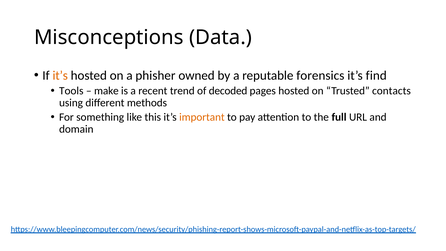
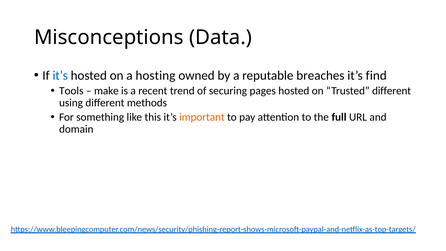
it’s colour: orange -> blue (60, 75)
phisher: phisher -> hosting (155, 75)
forensics: forensics -> breaches (320, 75)
decoded: decoded -> securing (228, 91)
Trusted contacts: contacts -> different (392, 91)
